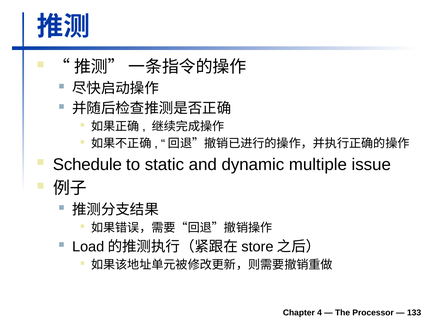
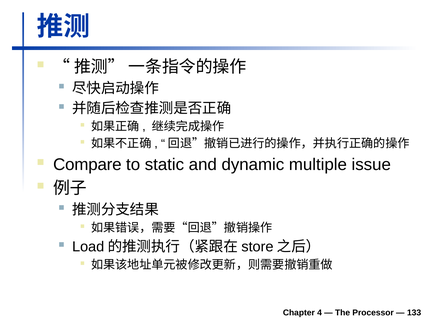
Schedule: Schedule -> Compare (87, 165)
